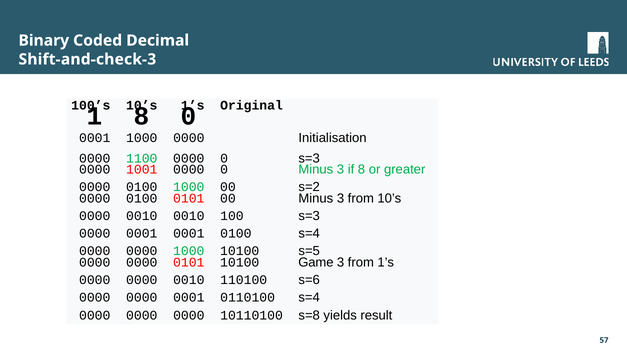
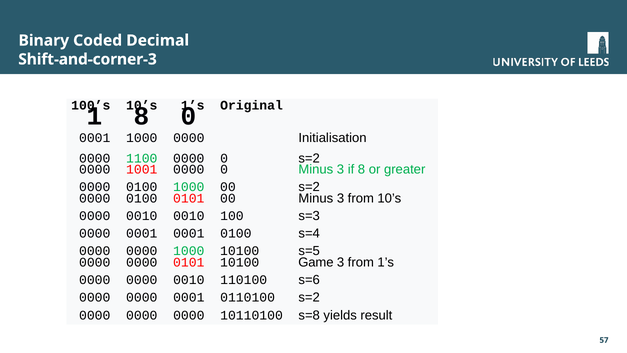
Shift-and-check-3: Shift-and-check-3 -> Shift-and-corner-3 (88, 59)
0 s=3: s=3 -> s=2 (309, 158)
0110100 s=4: s=4 -> s=2 (309, 297)
